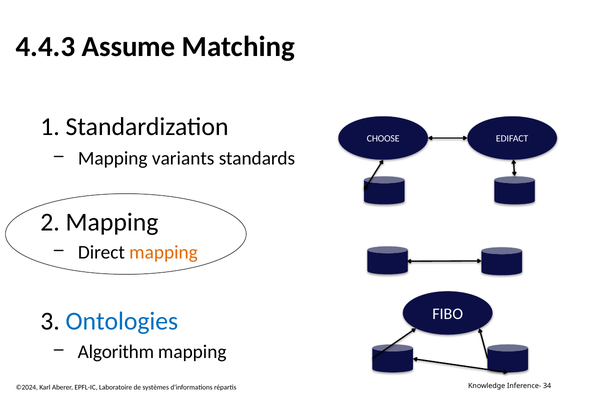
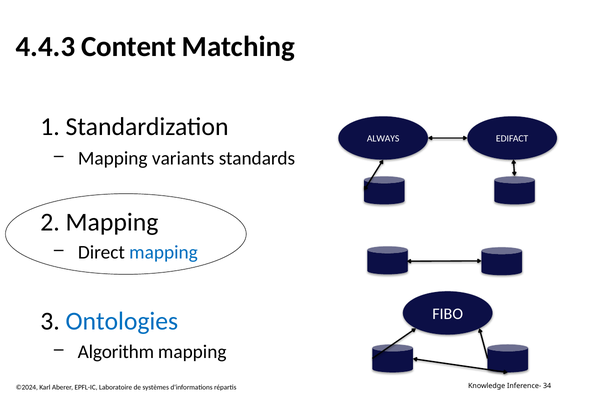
Assume: Assume -> Content (129, 47)
CHOOSE: CHOOSE -> ALWAYS (383, 138)
mapping colour: orange -> blue (164, 252)
